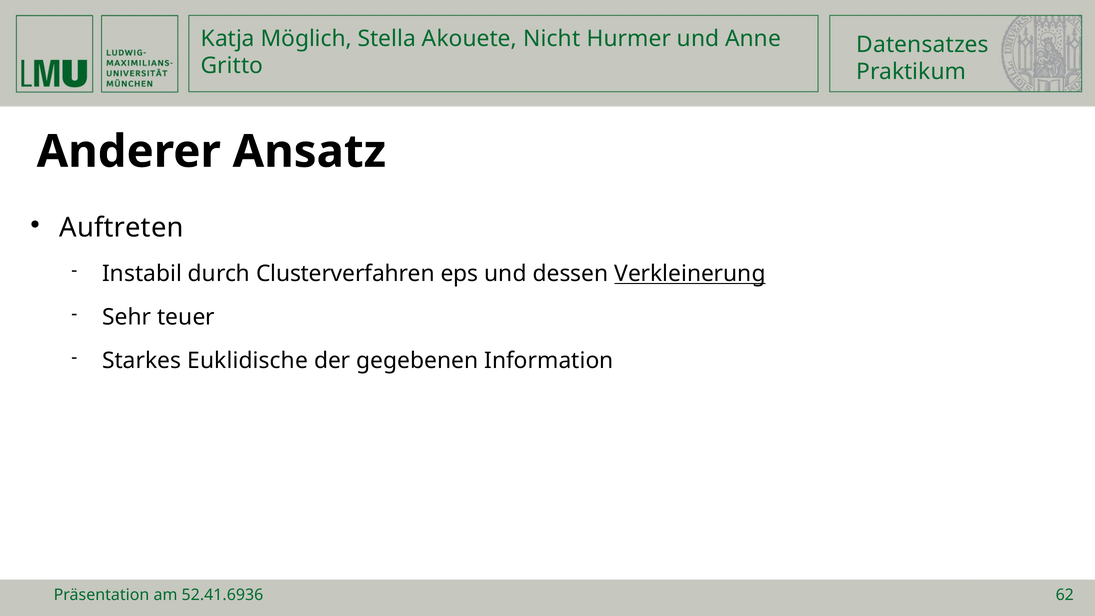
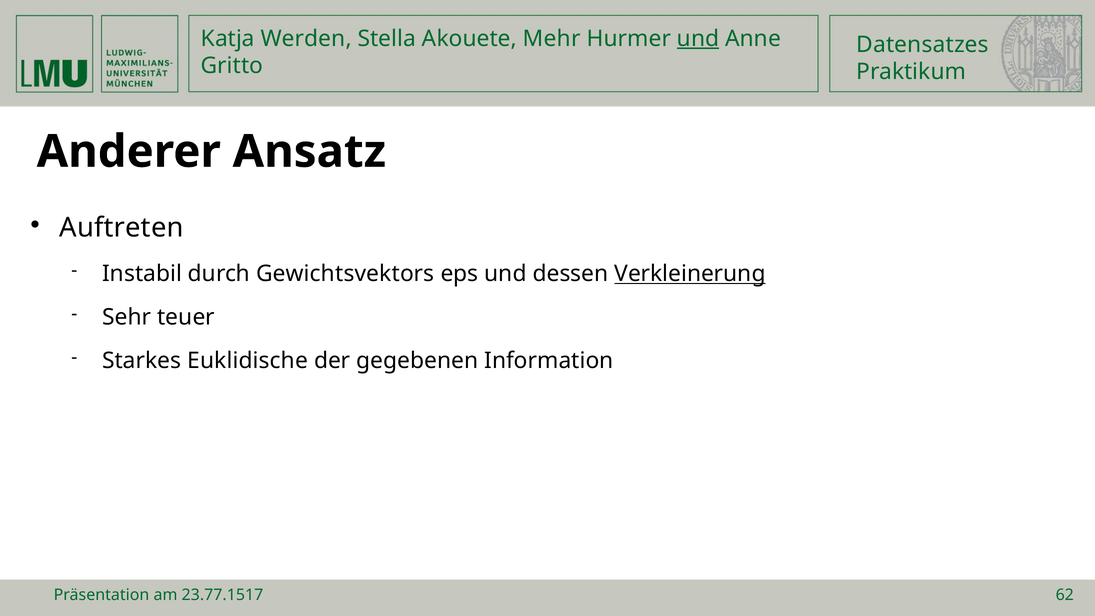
Möglich: Möglich -> Werden (306, 39)
Nicht: Nicht -> Mehr (552, 39)
und underline: none -> present (698, 39)
Clusterverfahren: Clusterverfahren -> Gewichtsvektors (345, 274)
52.41.6936: 52.41.6936 -> 23.77.1517 (222, 595)
